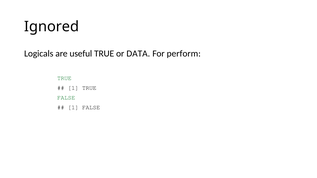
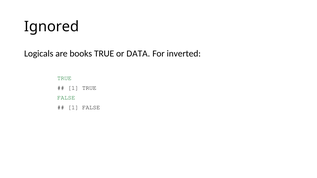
useful: useful -> books (81, 54)
perform: perform -> inverted (184, 54)
